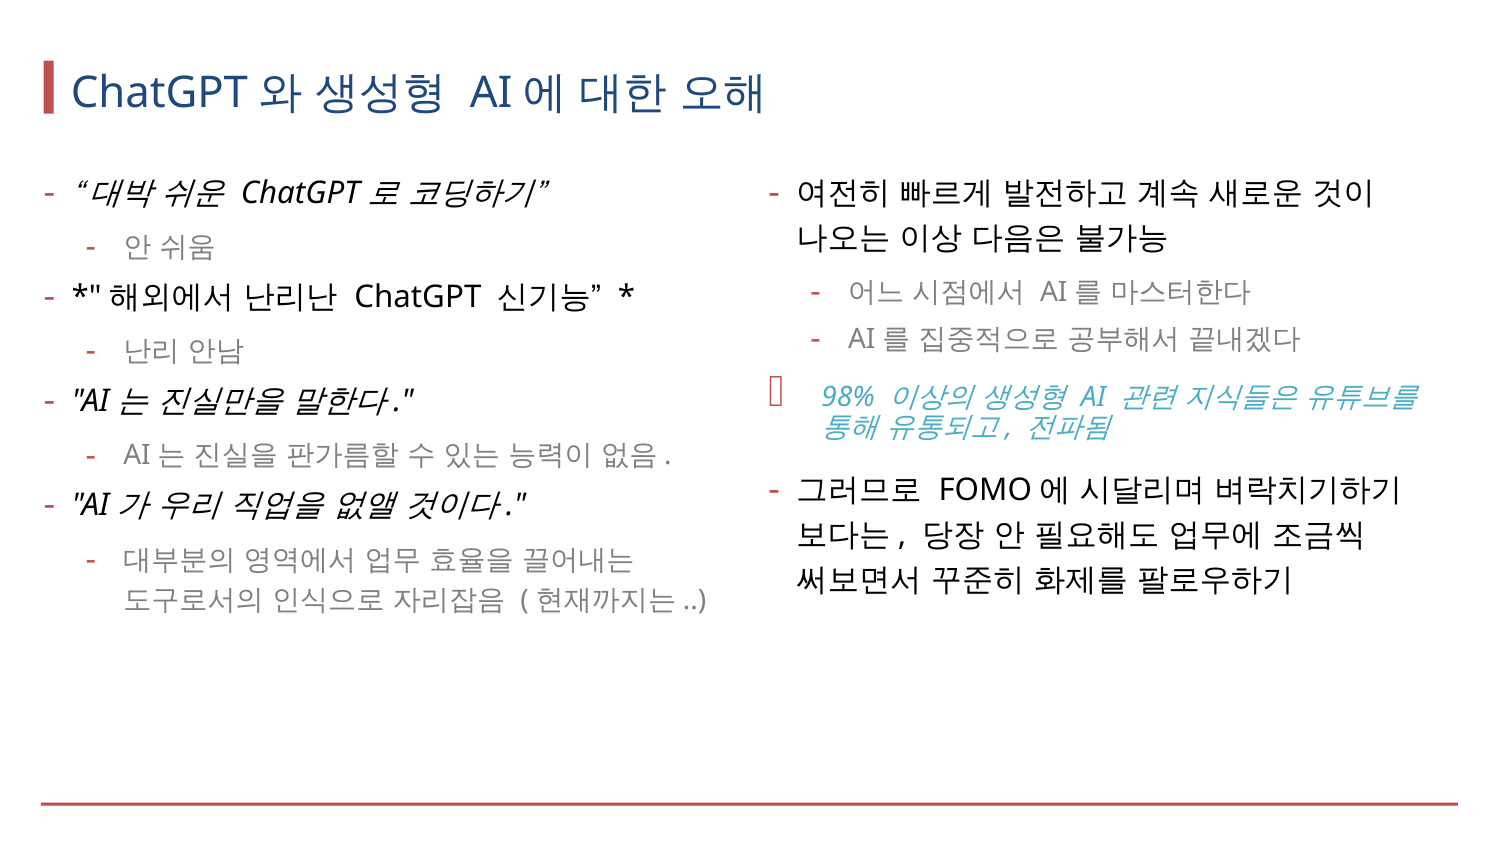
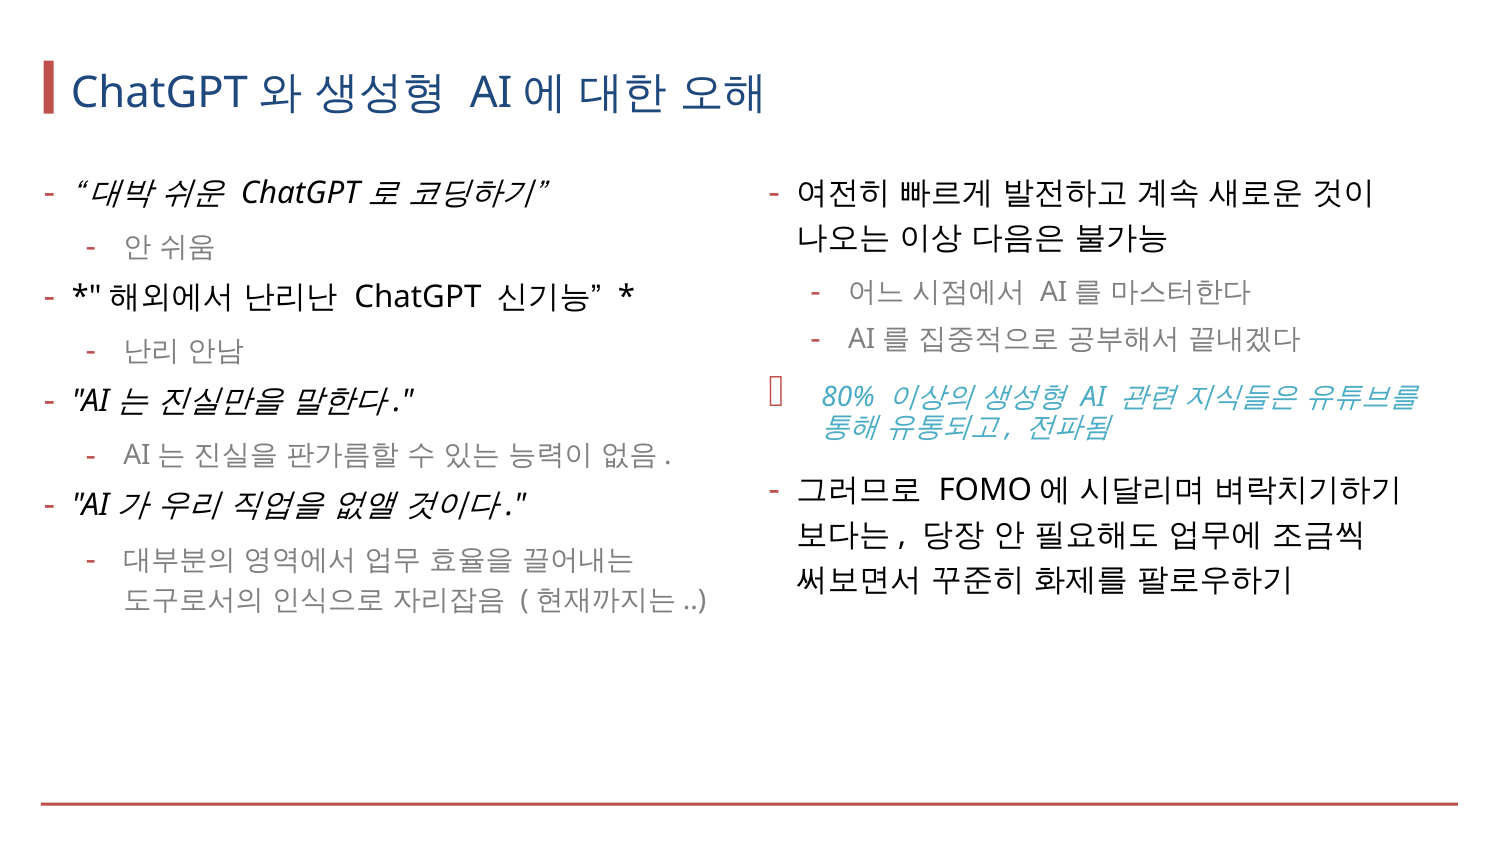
98%: 98% -> 80% (848, 397)
